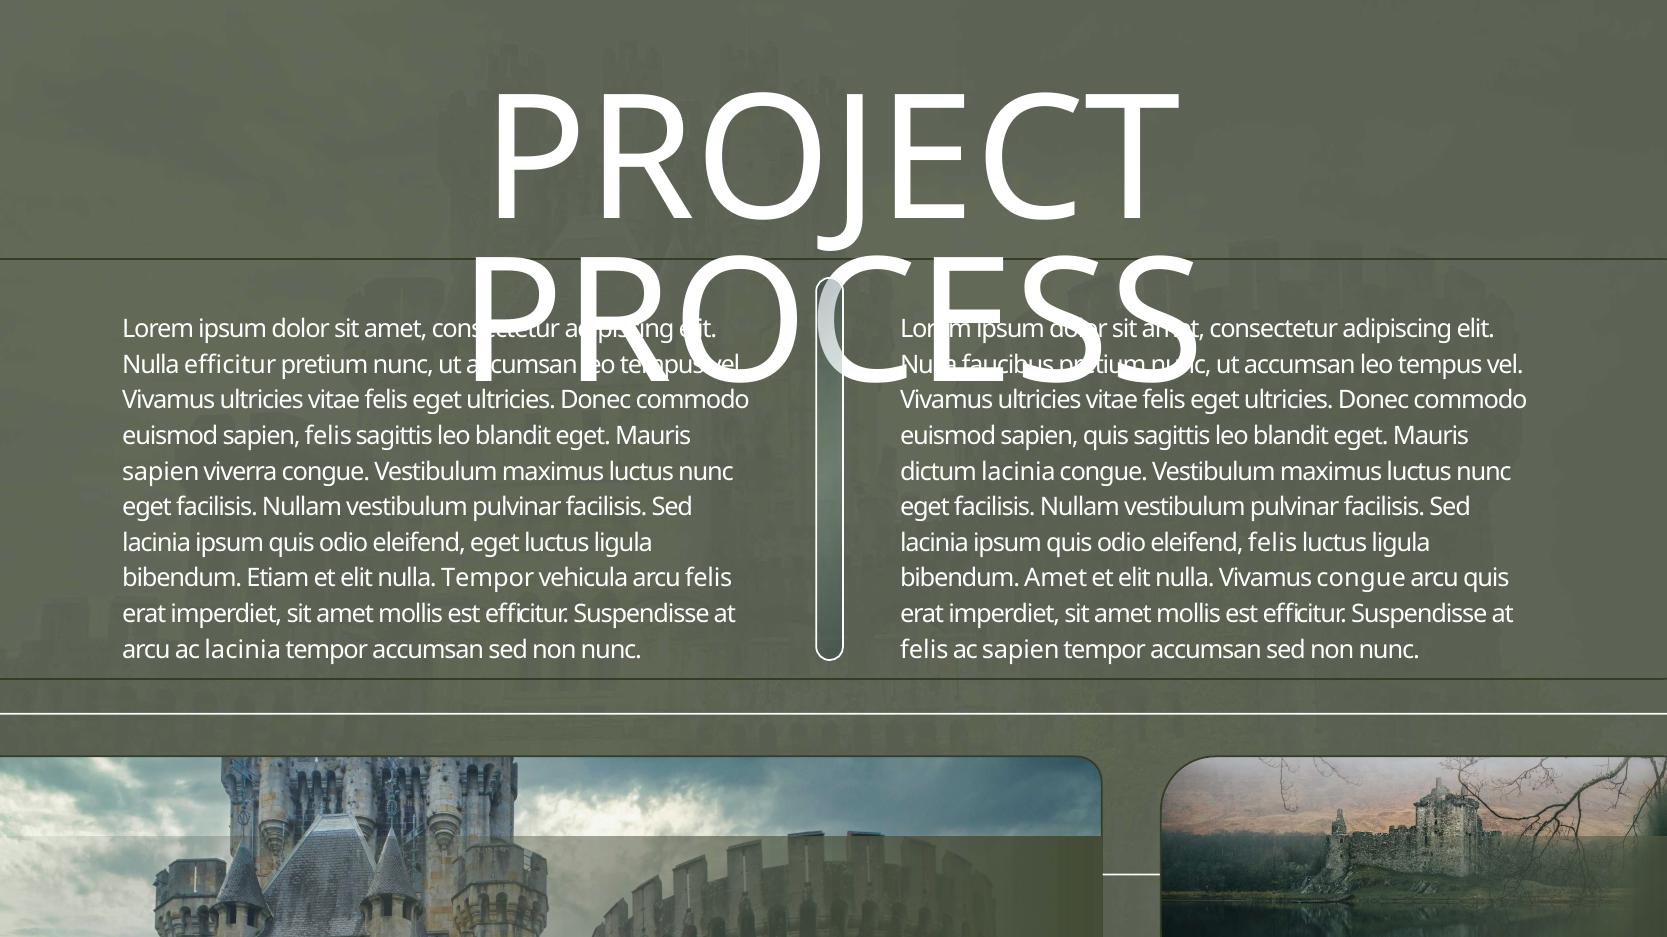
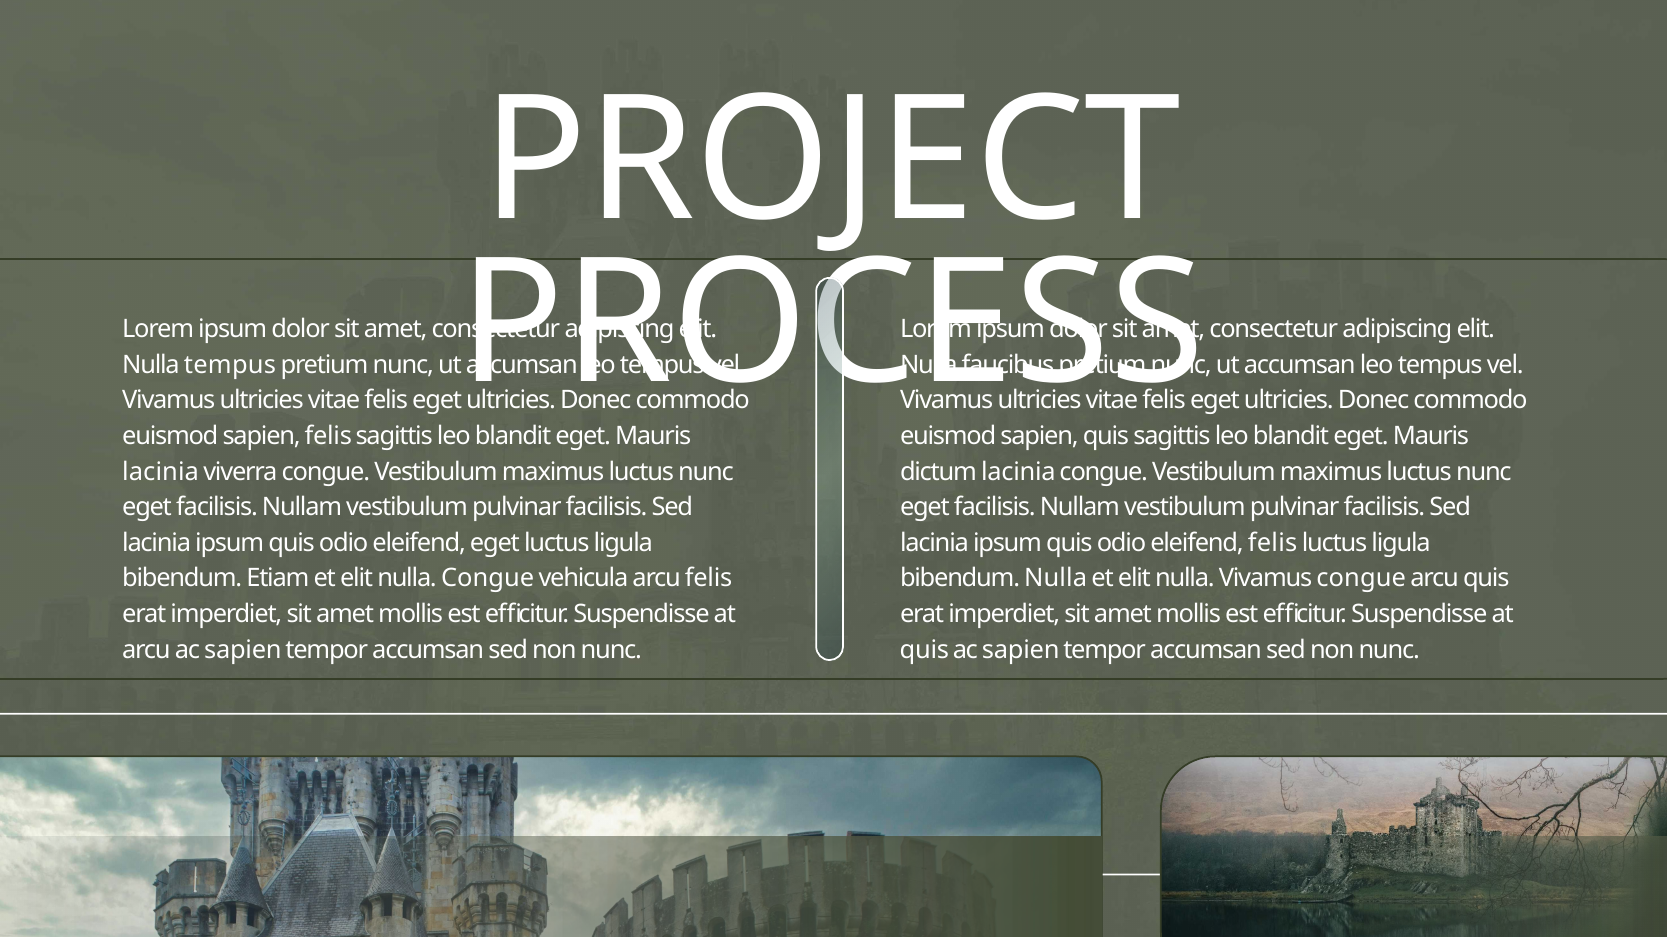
Nulla efficitur: efficitur -> tempus (230, 365)
sapien: sapien -> lacinia (161, 472)
nulla Tempor: Tempor -> Congue (488, 579)
bibendum Amet: Amet -> Nulla (1056, 579)
arcu ac lacinia: lacinia -> sapien (243, 650)
felis: felis -> quis (924, 650)
